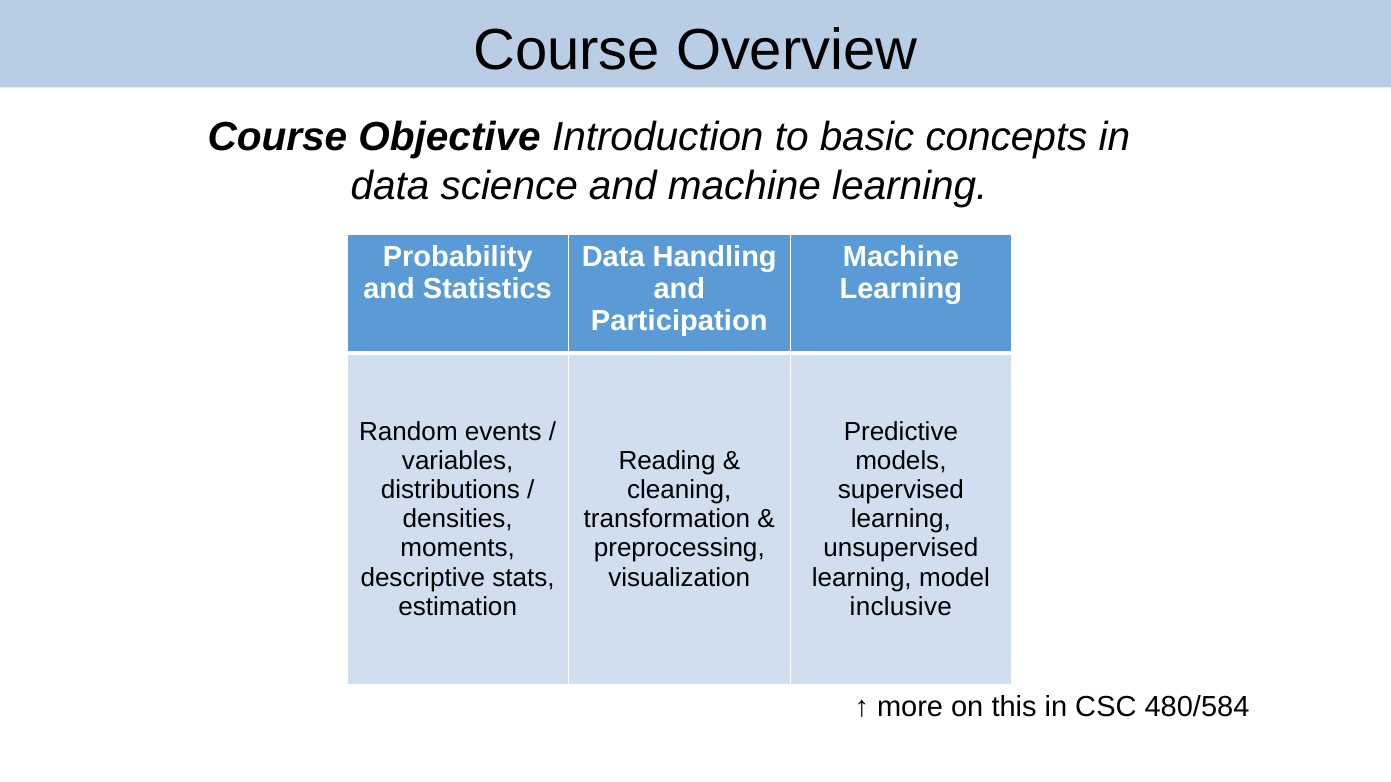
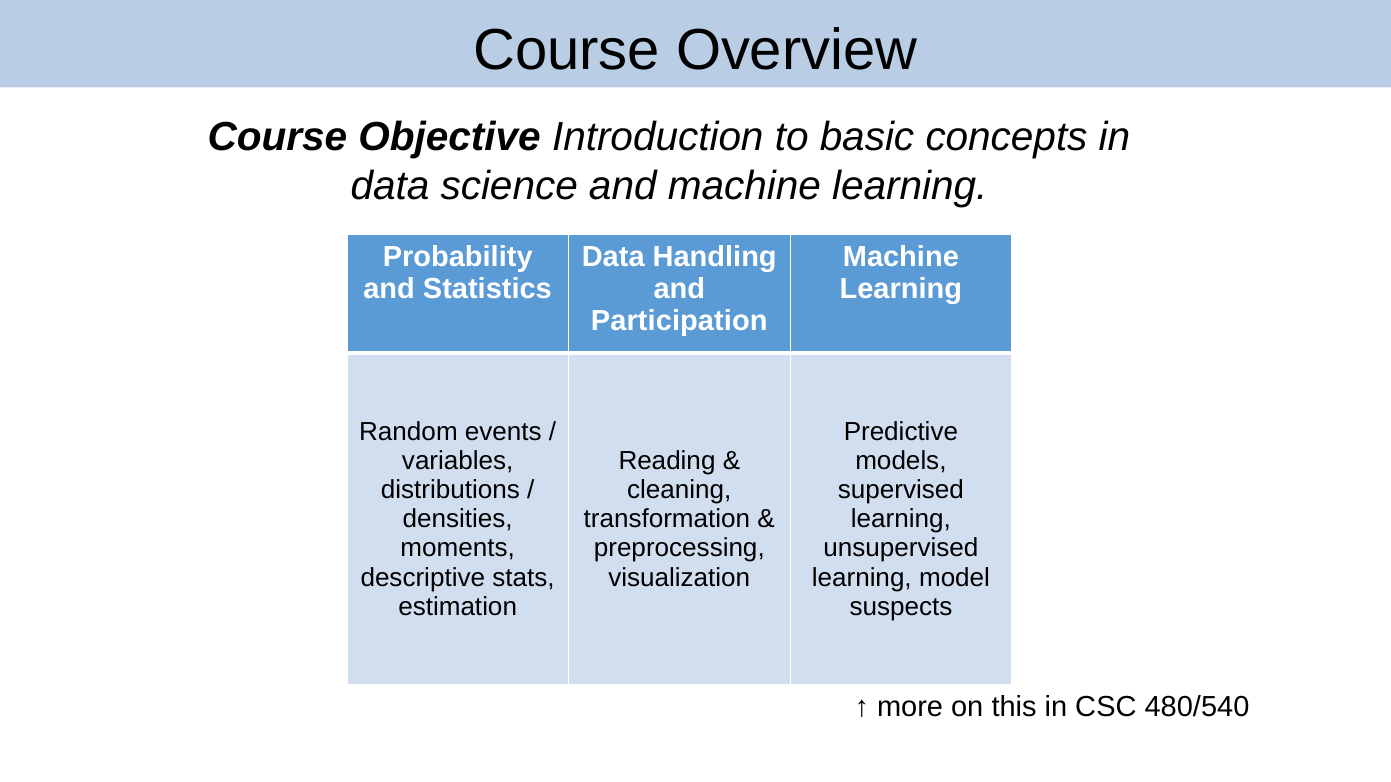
inclusive: inclusive -> suspects (901, 607)
480/584: 480/584 -> 480/540 (1197, 707)
